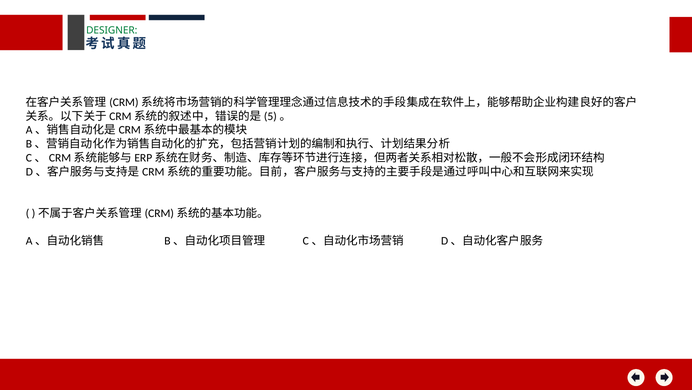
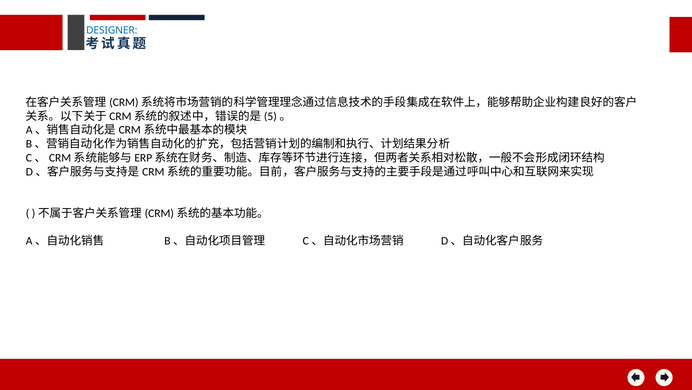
DESIGNER colour: green -> blue (112, 30)
